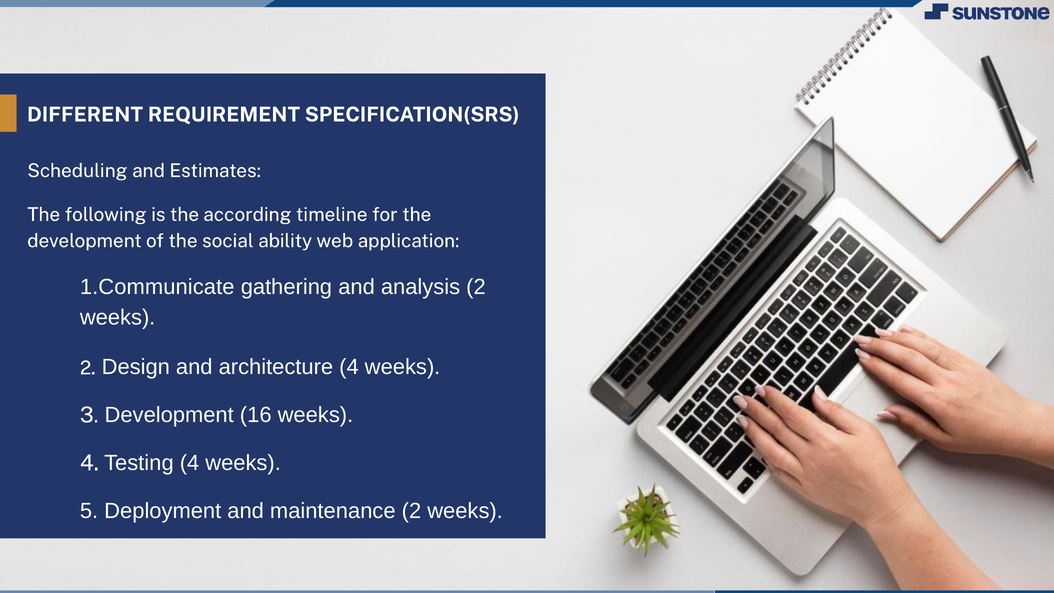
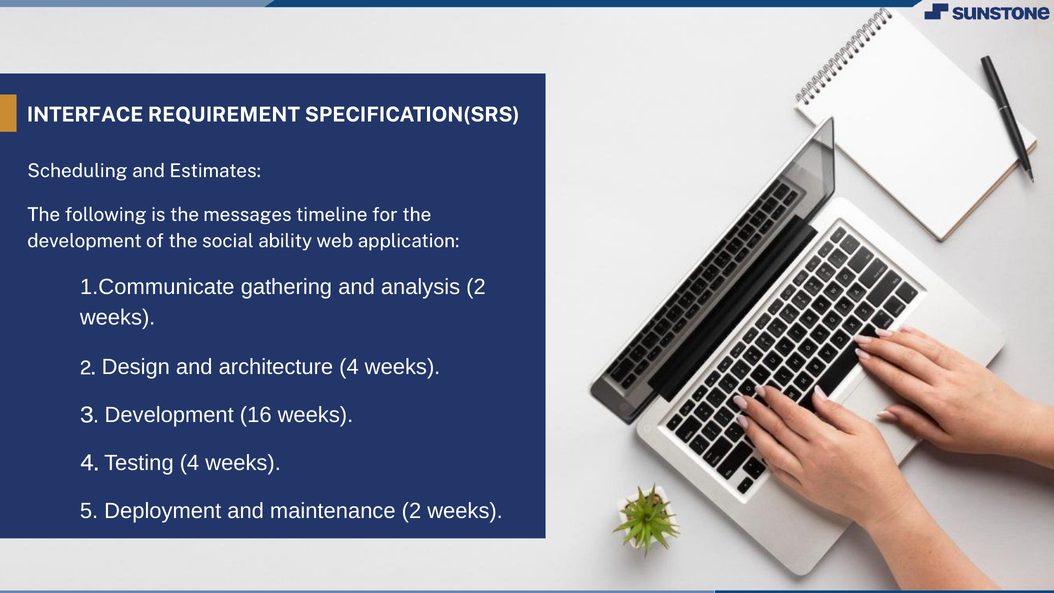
DIFFERENT: DIFFERENT -> INTERFACE (85, 115)
according: according -> messages (247, 215)
